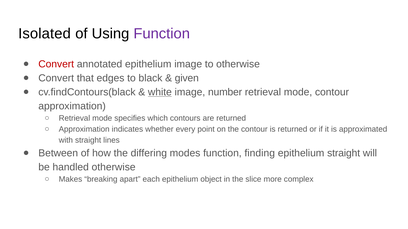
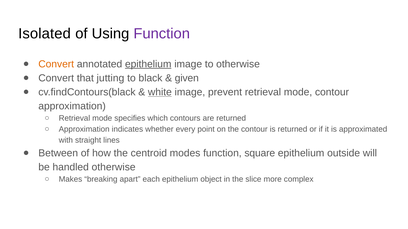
Convert colour: red -> orange (56, 64)
epithelium underline: none -> present (148, 64)
edges: edges -> jutting (110, 78)
number: number -> prevent (225, 92)
differing: differing -> centroid (149, 153)
finding: finding -> square (260, 153)
epithelium straight: straight -> outside (344, 153)
